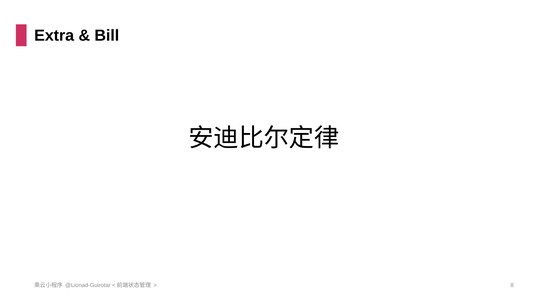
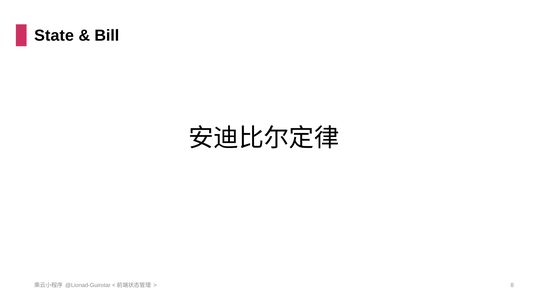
Extra: Extra -> State (54, 35)
